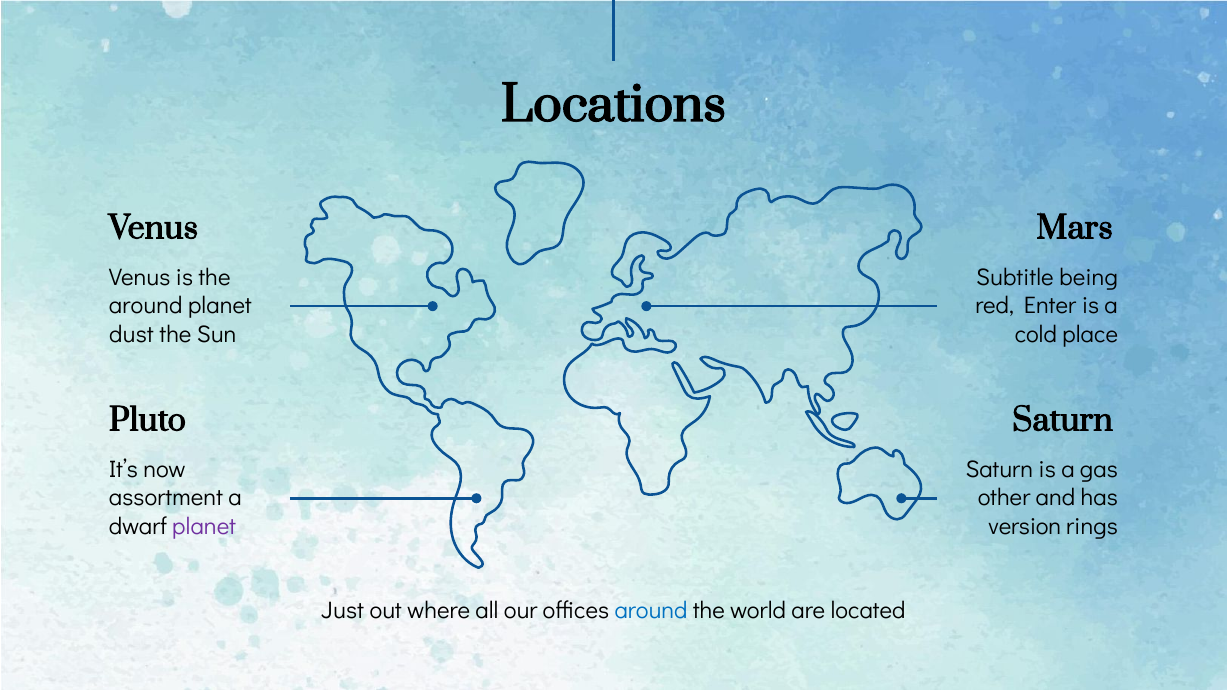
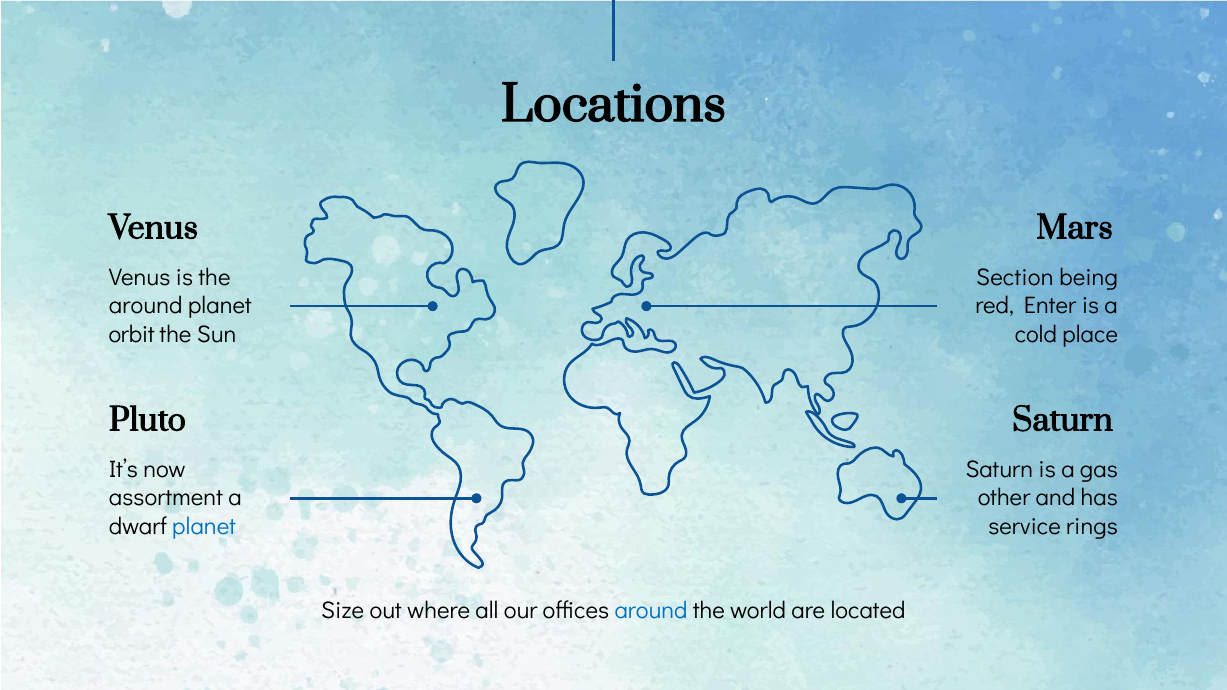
Subtitle: Subtitle -> Section (1015, 277)
dust: dust -> orbit (132, 335)
planet colour: purple -> blue (204, 527)
version: version -> service (1025, 527)
Just: Just -> Size (343, 611)
